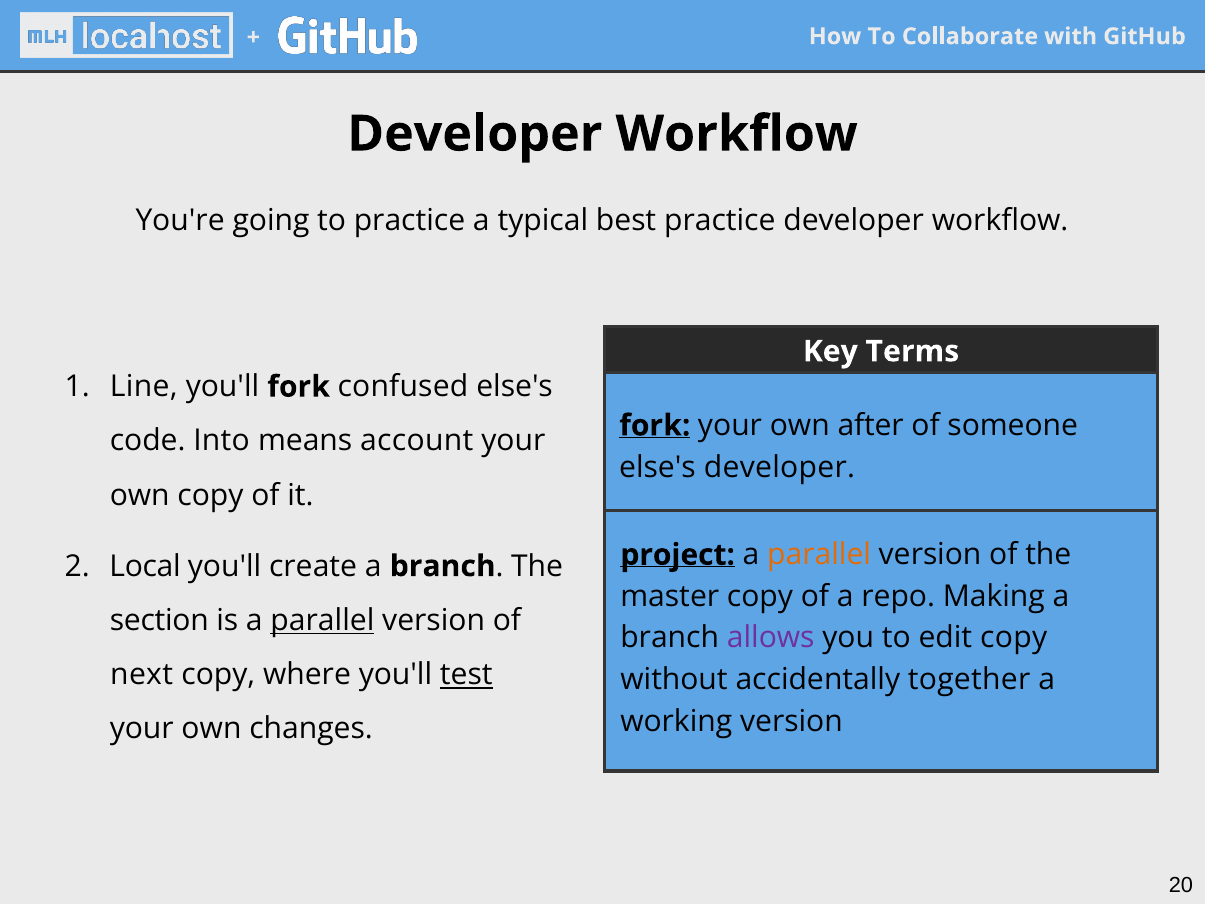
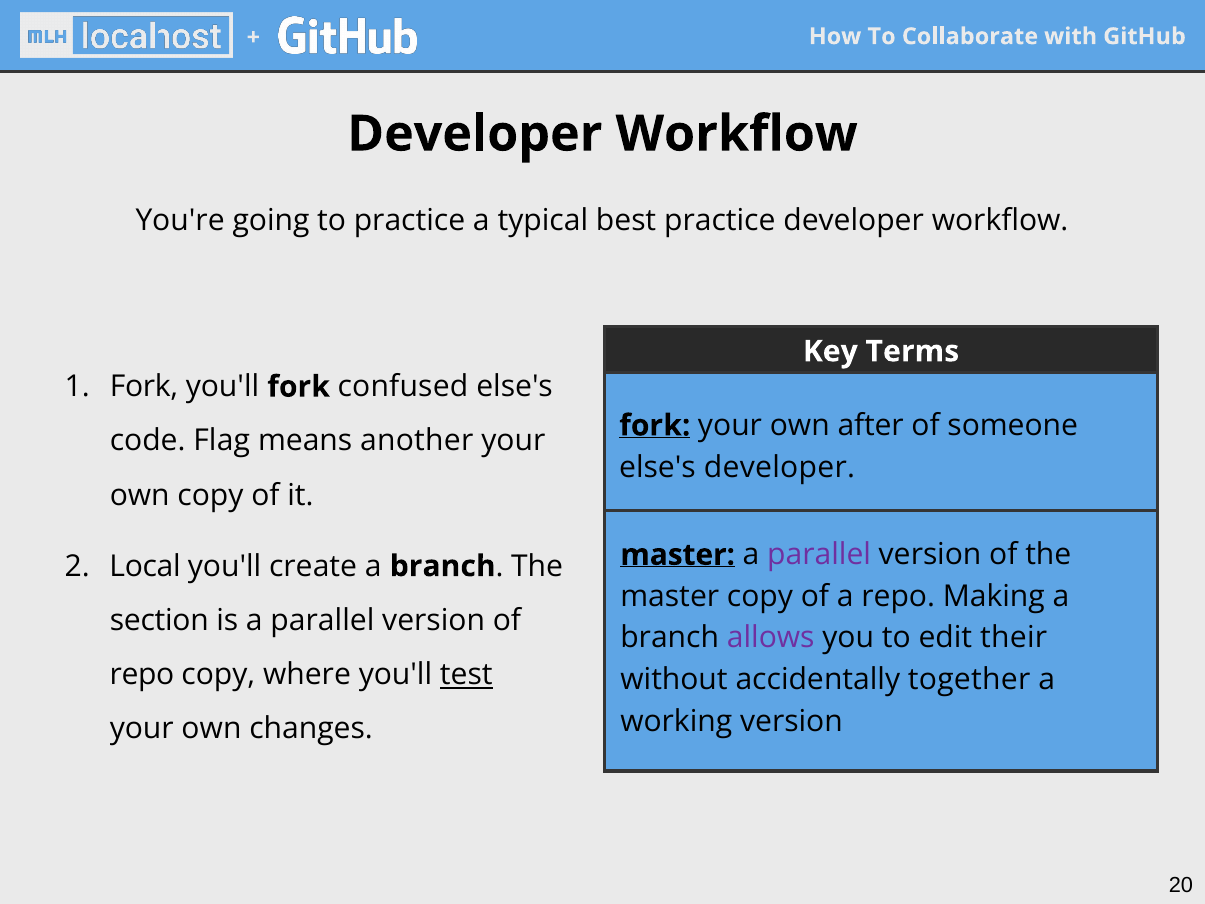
Line: Line -> Fork (144, 387)
Into: Into -> Flag (222, 441)
account: account -> another (417, 441)
project: project -> master (678, 555)
parallel colour: orange -> purple (819, 555)
parallel underline: present -> none (322, 620)
edit copy: copy -> their (1014, 638)
next: next -> repo (142, 675)
